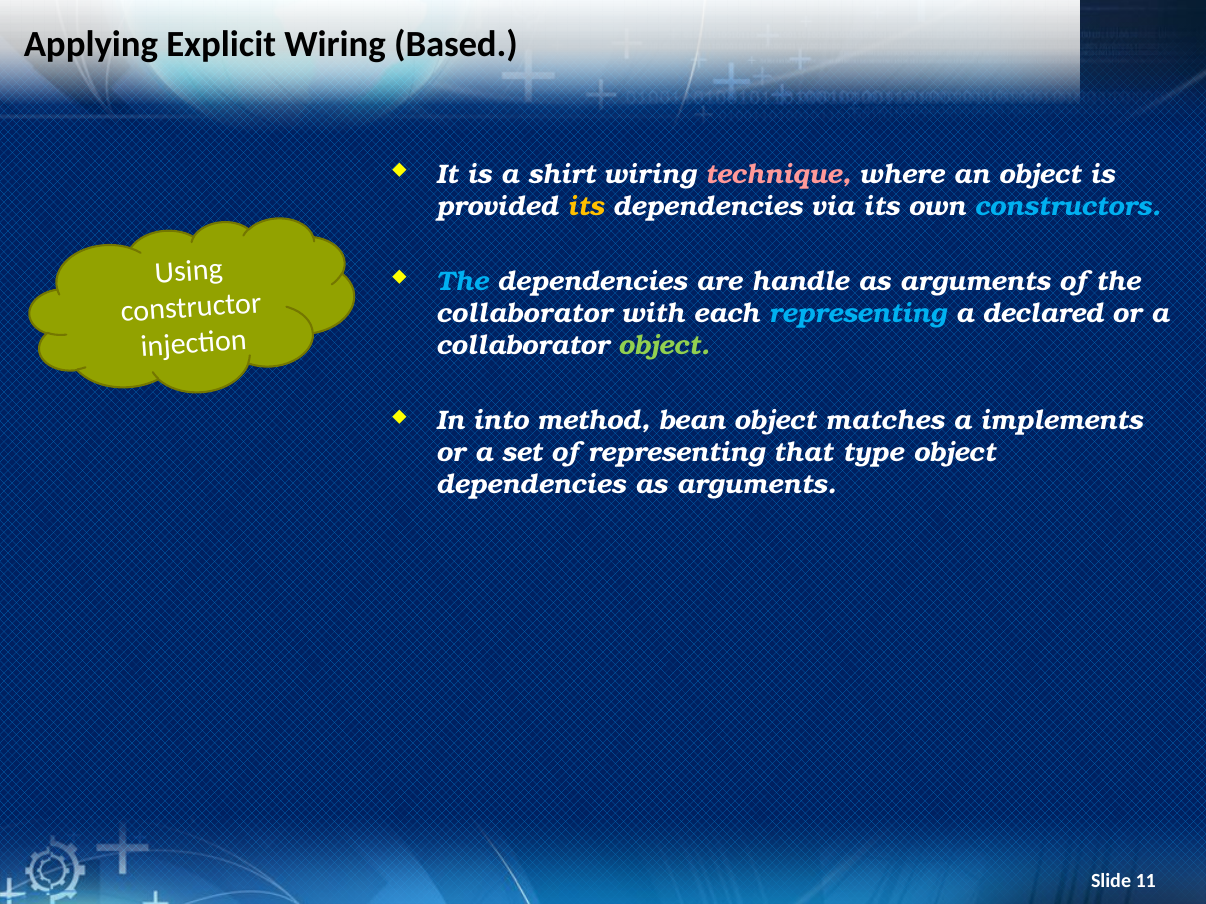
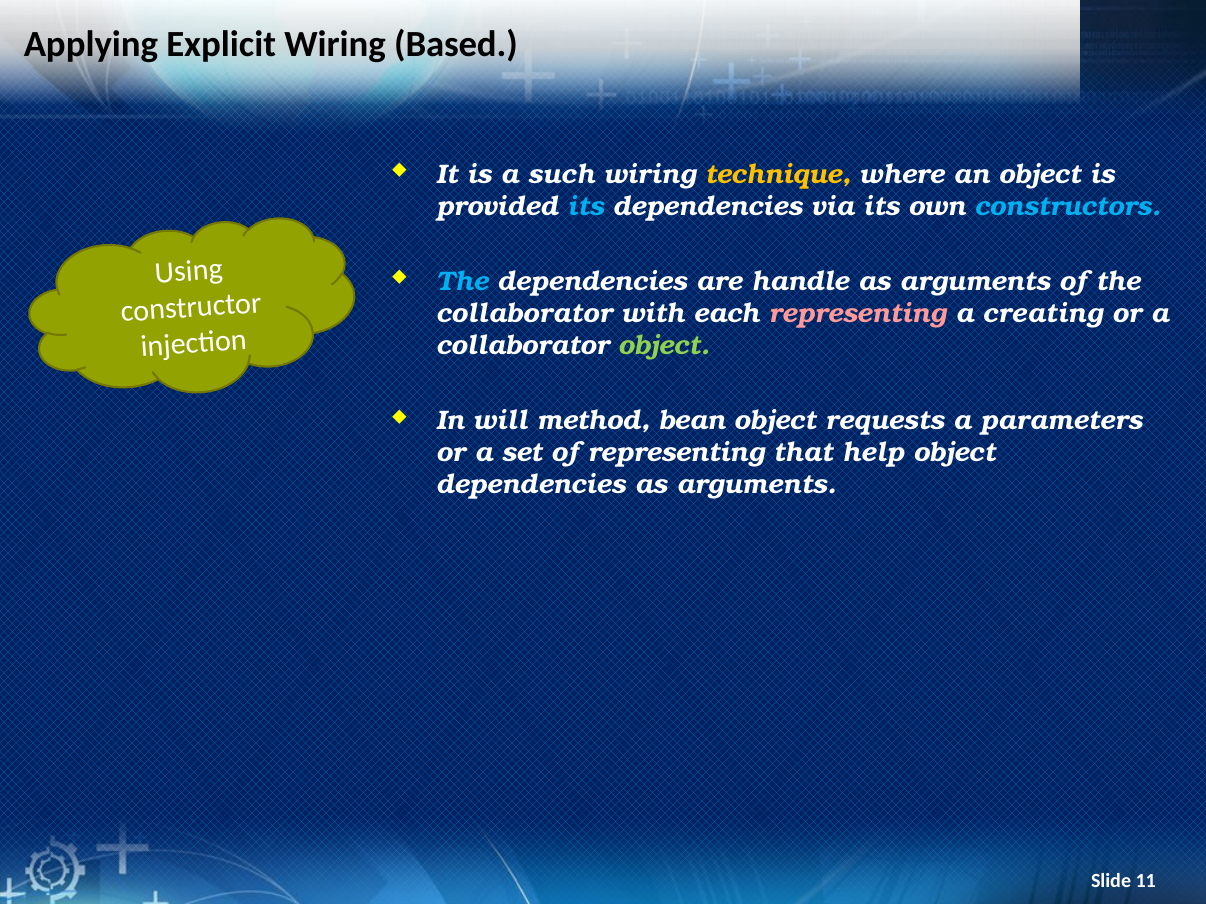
shirt: shirt -> such (561, 175)
technique colour: pink -> yellow (778, 175)
its colour: yellow -> light blue (586, 207)
representing colour: light blue -> pink (857, 314)
declared: declared -> creating (1043, 314)
into: into -> will (500, 421)
matches: matches -> requests (885, 421)
implements: implements -> parameters (1061, 421)
type: type -> help (873, 453)
